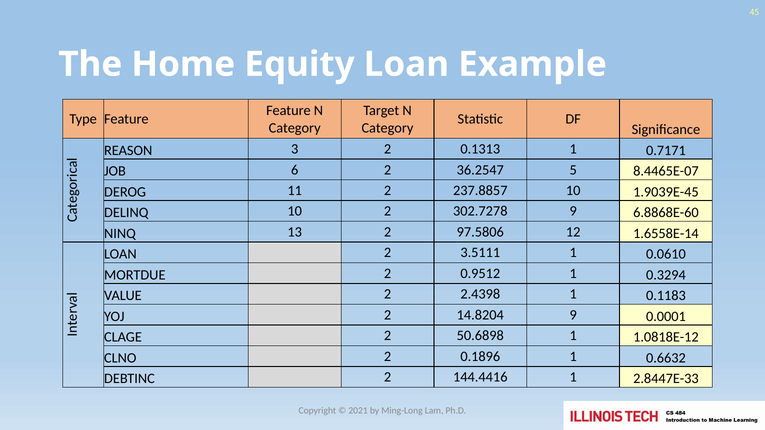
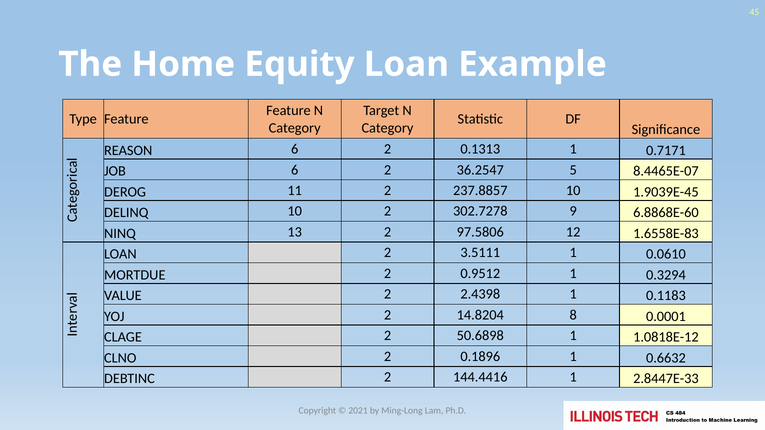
REASON 3: 3 -> 6 (295, 149)
1.6558E-14: 1.6558E-14 -> 1.6558E-83 (666, 234)
14.8204 9: 9 -> 8 (573, 315)
